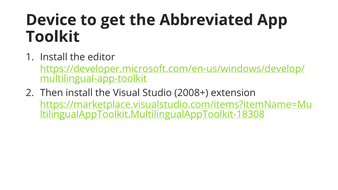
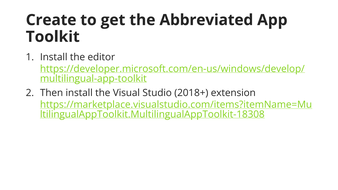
Device: Device -> Create (51, 20)
2008+: 2008+ -> 2018+ (191, 93)
